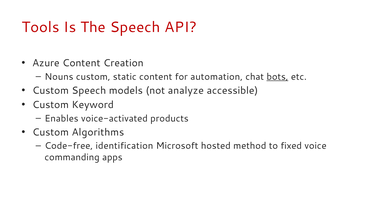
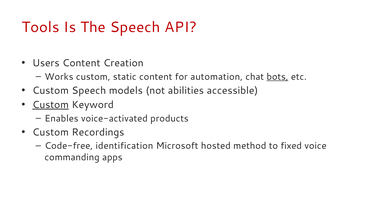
Azure: Azure -> Users (46, 63)
Nouns: Nouns -> Works (59, 77)
analyze: analyze -> abilities (186, 90)
Custom underline: none -> present (51, 105)
Algorithms: Algorithms -> Recordings (98, 132)
